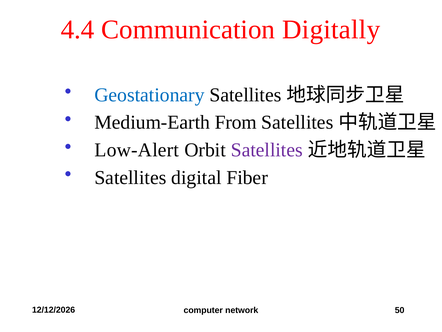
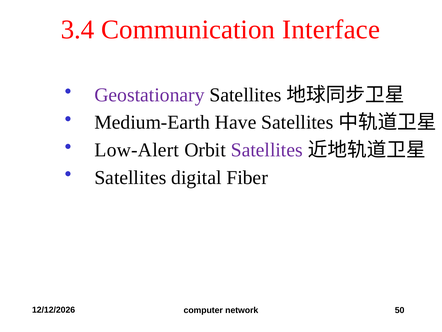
4.4: 4.4 -> 3.4 (78, 30)
Digitally: Digitally -> Interface (331, 30)
Geostationary colour: blue -> purple (150, 95)
From: From -> Have (236, 122)
